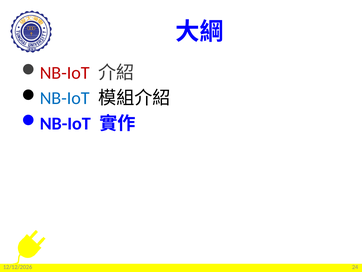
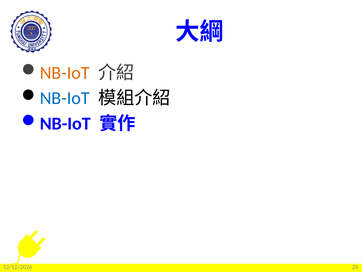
NB-IoT colour: red -> orange (65, 73)
